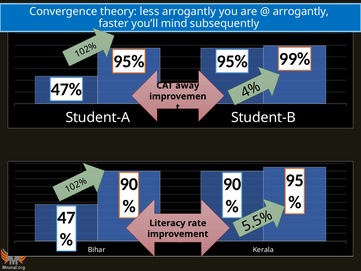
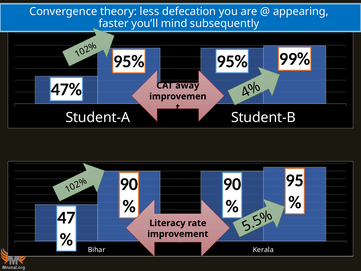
less arrogantly: arrogantly -> defecation (189, 12)
arrogantly: arrogantly -> appearing (301, 12)
